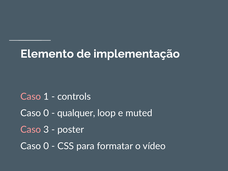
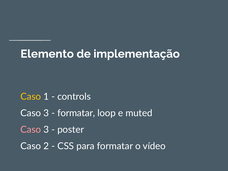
Caso colour: pink -> yellow (31, 97)
0: 0 -> 3 (46, 113)
qualquer: qualquer -> formatar (76, 113)
0: 0 -> 2 (46, 146)
